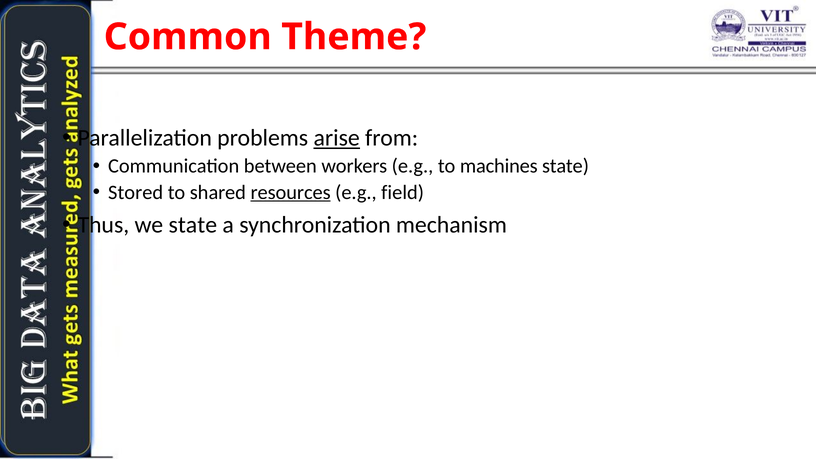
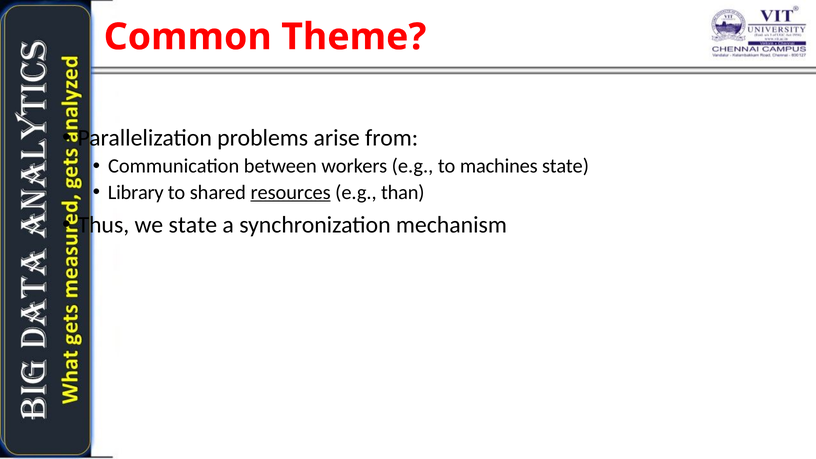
arise underline: present -> none (337, 138)
Stored: Stored -> Library (136, 192)
field: field -> than (403, 192)
